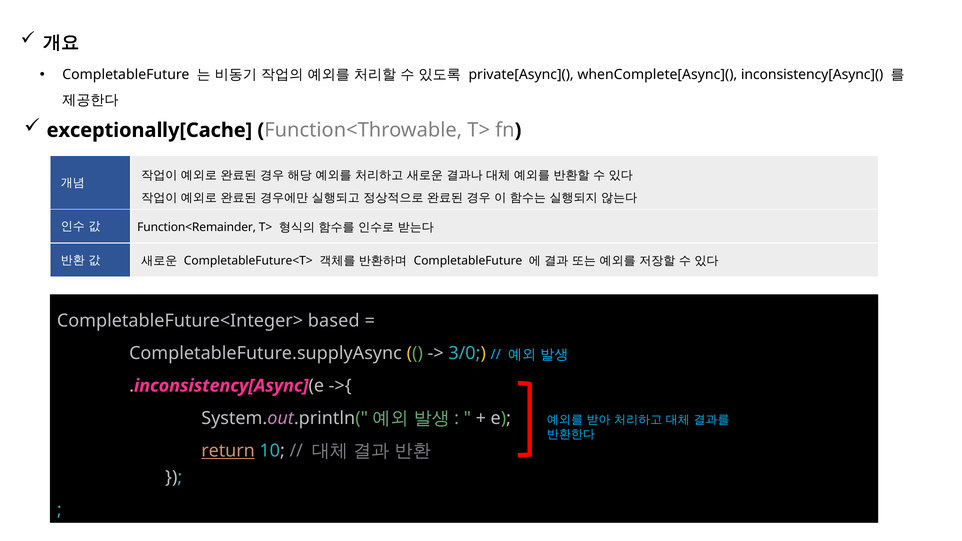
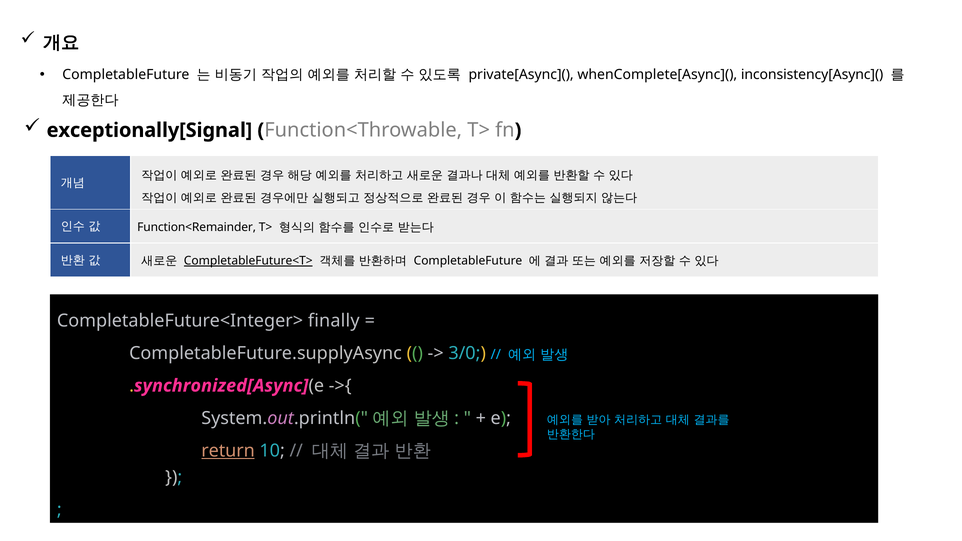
exceptionally[Cache: exceptionally[Cache -> exceptionally[Signal (149, 130)
CompletableFuture<T> underline: none -> present (248, 261)
based: based -> finally (334, 321)
inconsistency[Async: inconsistency[Async -> synchronized[Async (221, 386)
